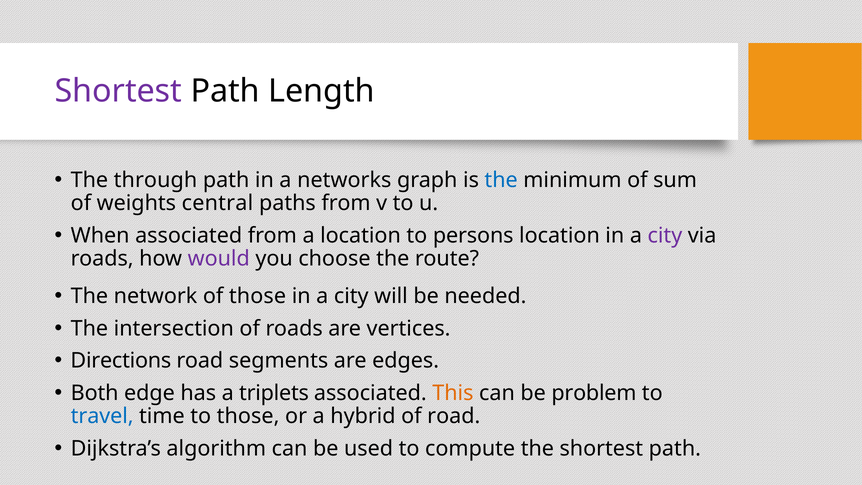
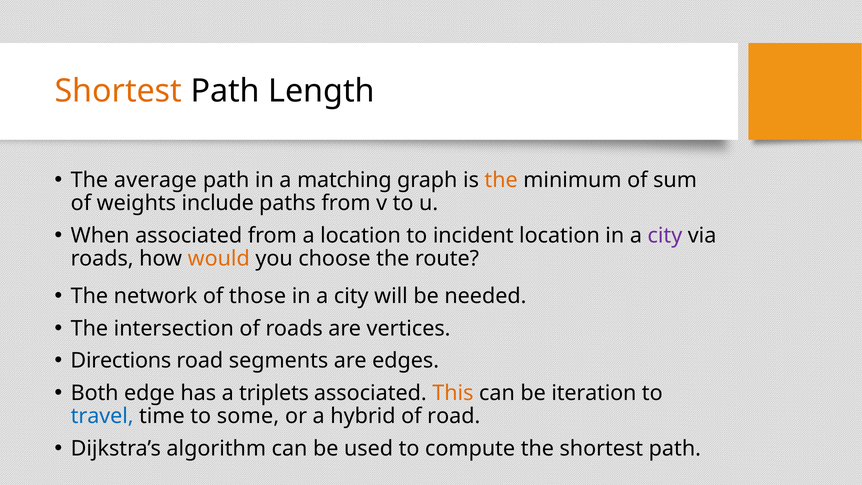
Shortest colour: purple -> orange (118, 91)
through: through -> average (155, 180)
networks: networks -> matching (344, 180)
the colour: blue -> orange (501, 180)
central: central -> include (218, 203)
persons: persons -> incident (473, 235)
would colour: purple -> orange (219, 259)
problem: problem -> iteration (594, 393)
to those: those -> some (248, 416)
